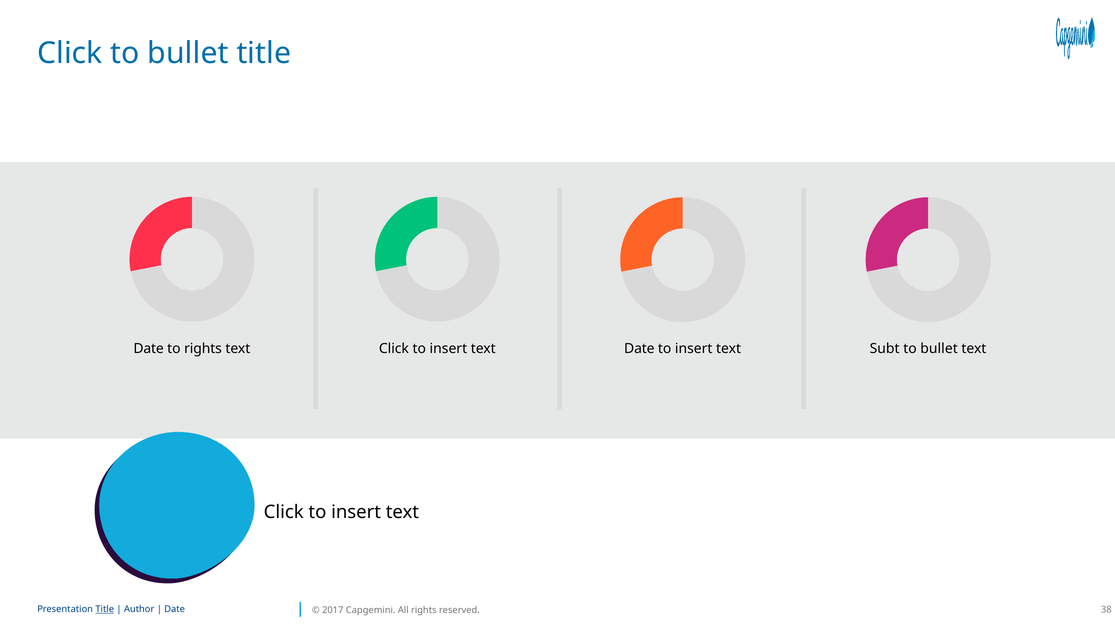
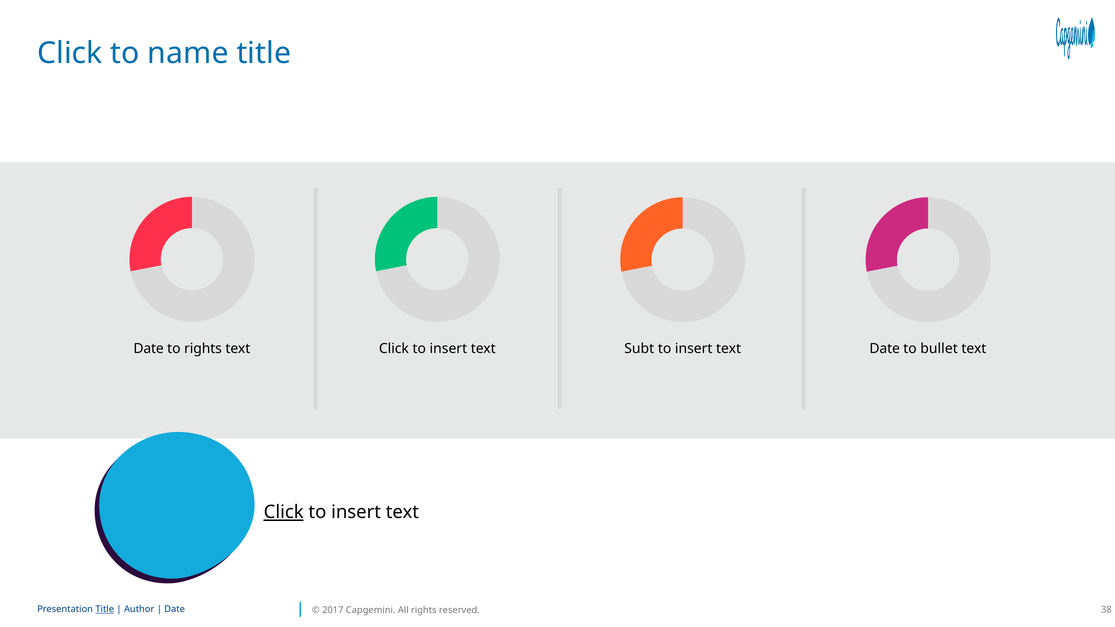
Click to bullet: bullet -> name (188, 53)
text Date: Date -> Subt (639, 349)
text Subt: Subt -> Date (885, 349)
Click underline: none -> present (284, 512)
